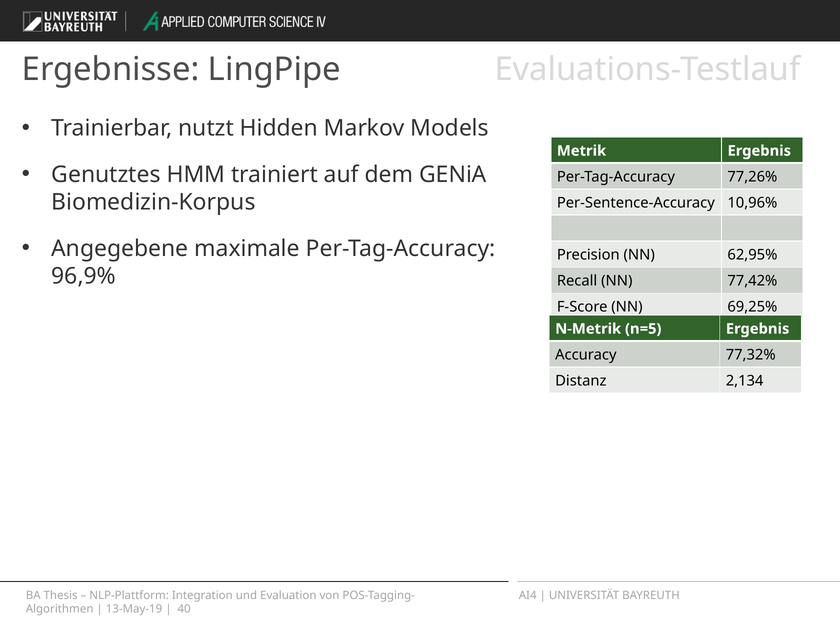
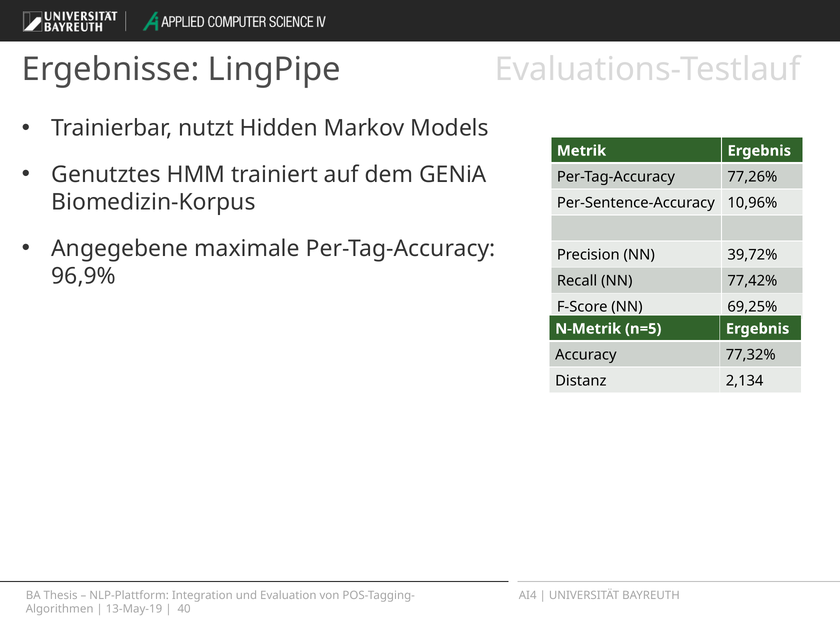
62,95%: 62,95% -> 39,72% (752, 255)
